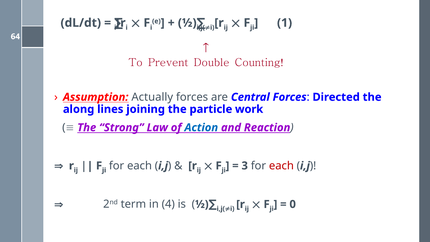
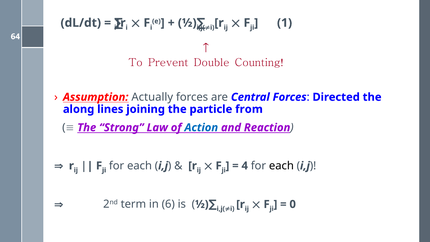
work: work -> from (249, 109)
3: 3 -> 4 (245, 166)
each colour: red -> black (281, 166)
4: 4 -> 6 (168, 204)
